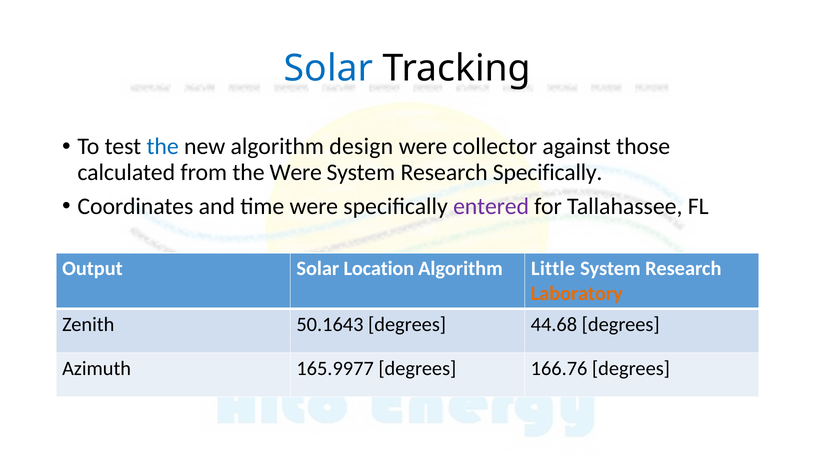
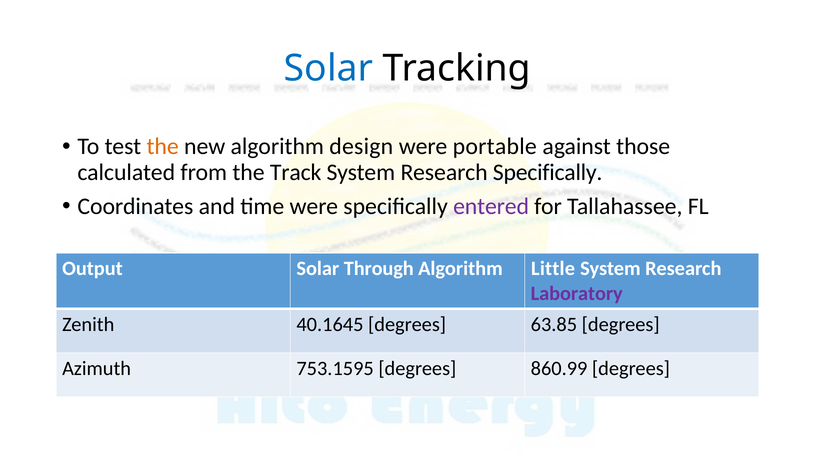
the colour: blue -> orange (163, 147)
collector: collector -> portable (495, 147)
the Were: Were -> Track (296, 172)
Location: Location -> Through (379, 269)
Laboratory colour: orange -> purple (577, 294)
50.1643: 50.1643 -> 40.1645 (330, 325)
44.68: 44.68 -> 63.85 (554, 325)
165.9977: 165.9977 -> 753.1595 (335, 369)
166.76: 166.76 -> 860.99 (559, 369)
